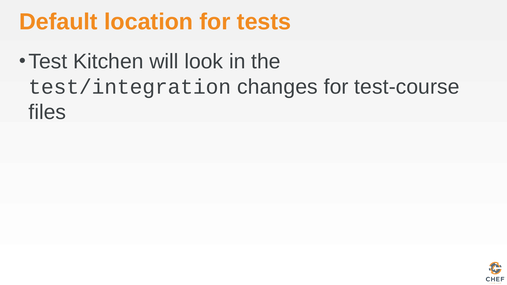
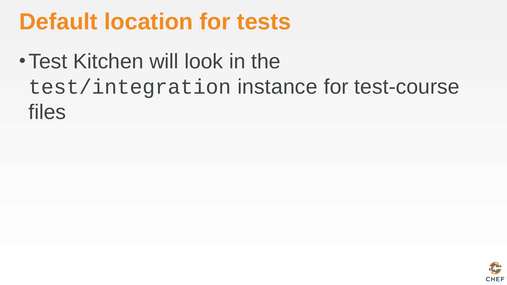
changes: changes -> instance (277, 87)
